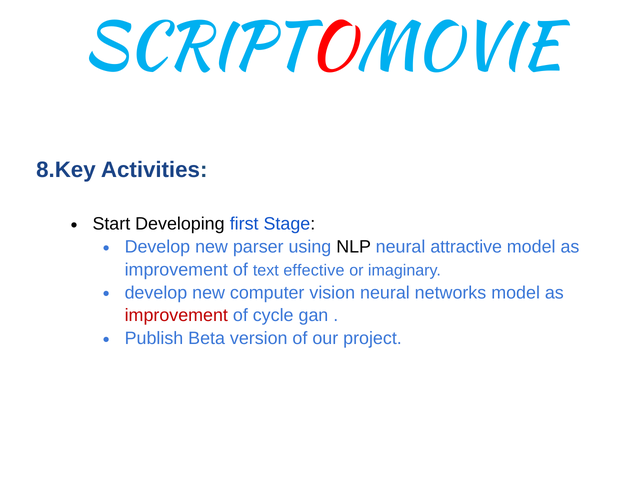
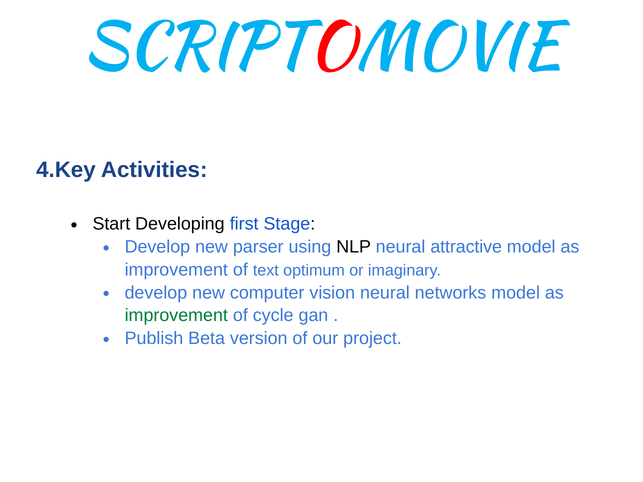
8.Key: 8.Key -> 4.Key (66, 170)
effective: effective -> optimum (314, 270)
improvement colour: red -> green (176, 316)
